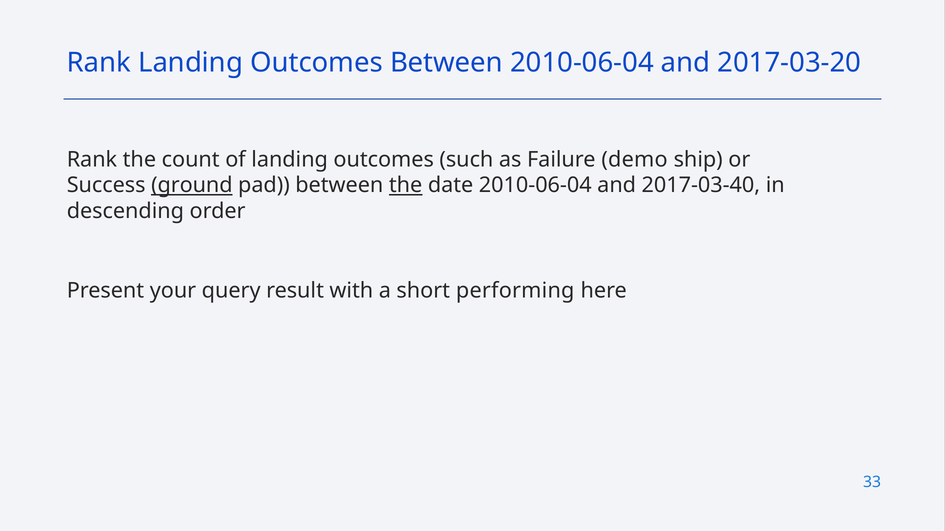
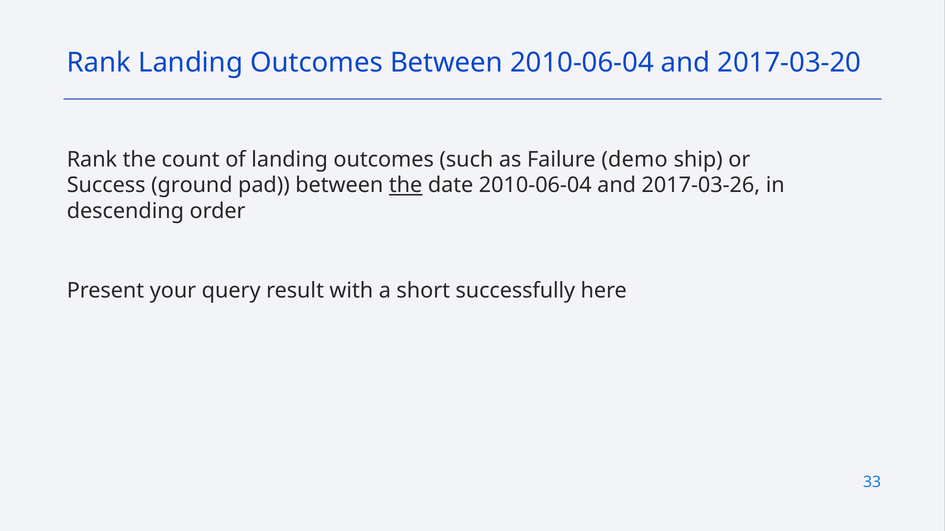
ground underline: present -> none (192, 186)
2017-03-40: 2017-03-40 -> 2017-03-26 (701, 186)
performing: performing -> successfully (515, 291)
